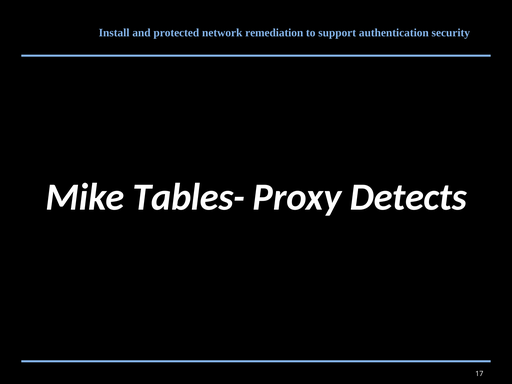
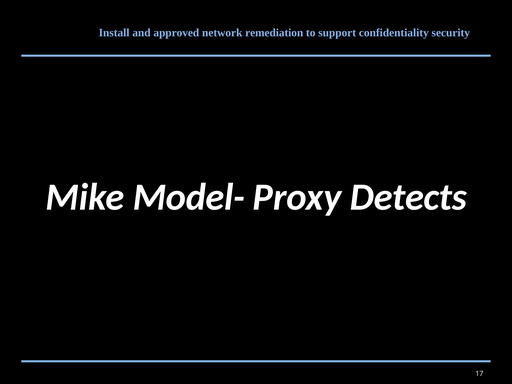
protected: protected -> approved (176, 33)
authentication: authentication -> confidentiality (394, 33)
Tables-: Tables- -> Model- (189, 197)
